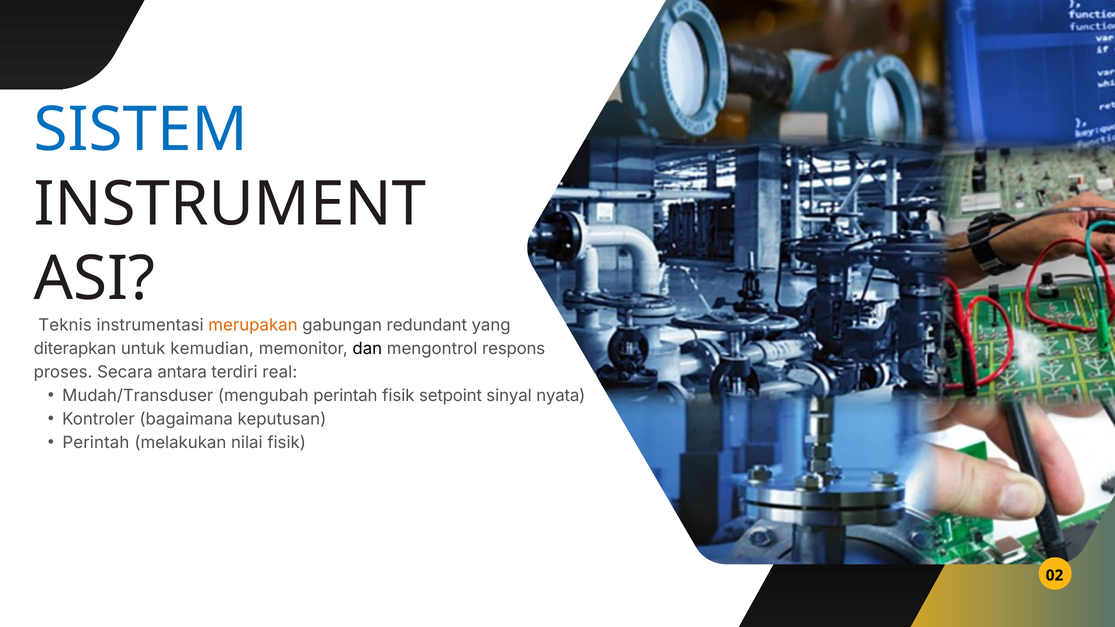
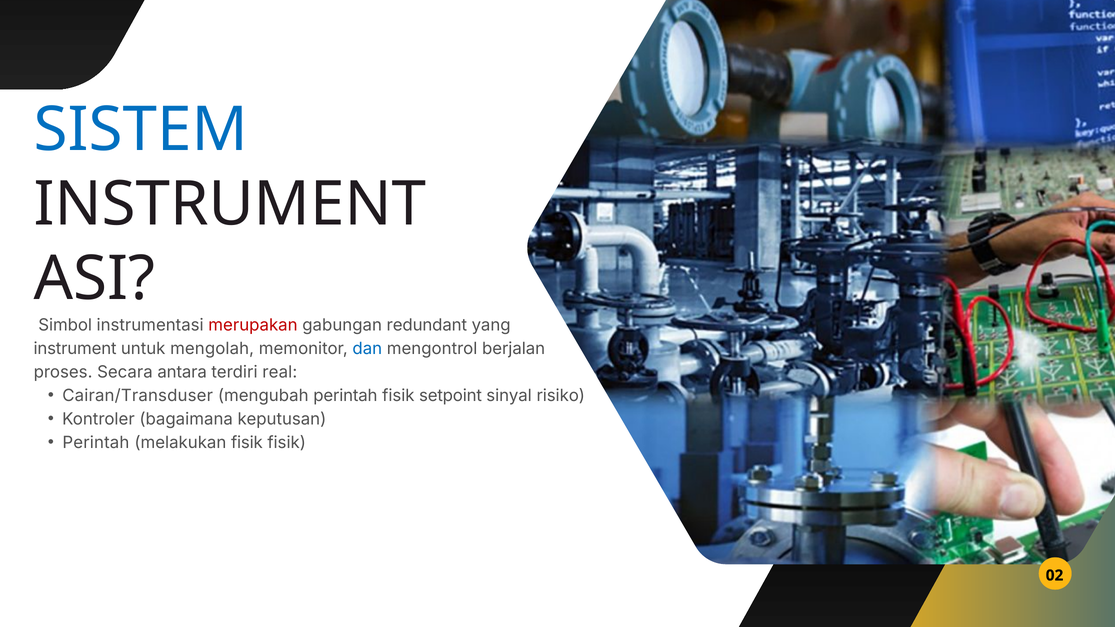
Teknis: Teknis -> Simbol (65, 325)
merupakan colour: orange -> red (253, 325)
diterapkan: diterapkan -> instrument (75, 349)
kemudian: kemudian -> mengolah (212, 349)
dan colour: black -> blue (367, 349)
respons: respons -> berjalan (514, 349)
Mudah/Transduser: Mudah/Transduser -> Cairan/Transduser (138, 396)
nyata: nyata -> risiko (561, 396)
melakukan nilai: nilai -> fisik (247, 443)
